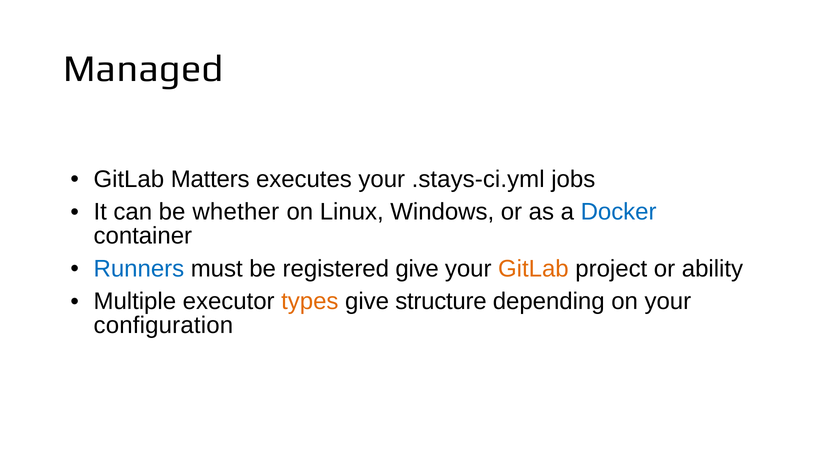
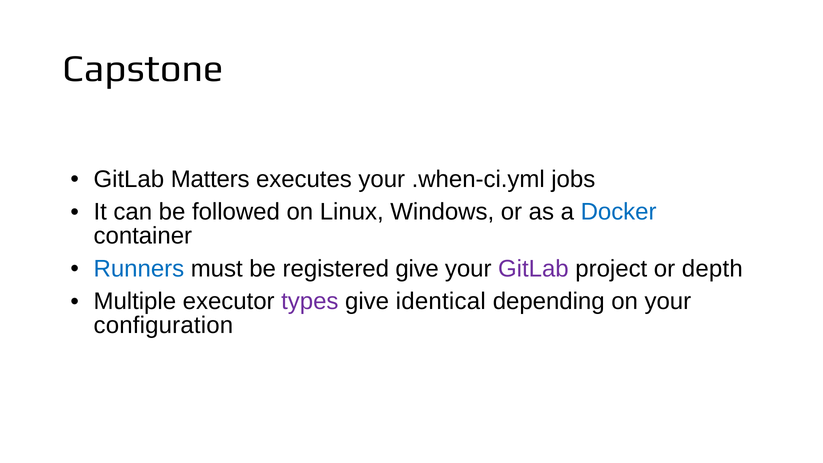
Managed: Managed -> Capstone (143, 69)
.stays-ci.yml: .stays-ci.yml -> .when-ci.yml (478, 179)
whether: whether -> followed (236, 212)
GitLab colour: orange -> purple (533, 269)
ability: ability -> depth (712, 269)
types colour: orange -> purple (310, 301)
structure: structure -> identical (441, 301)
